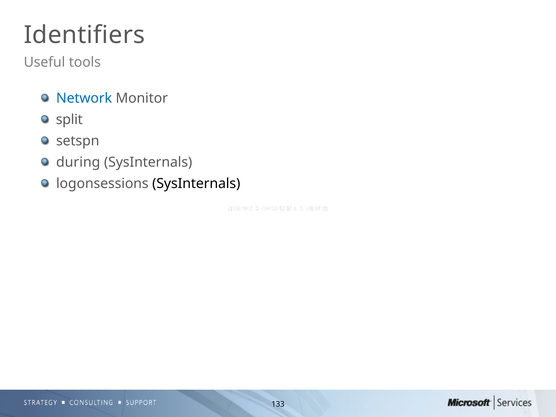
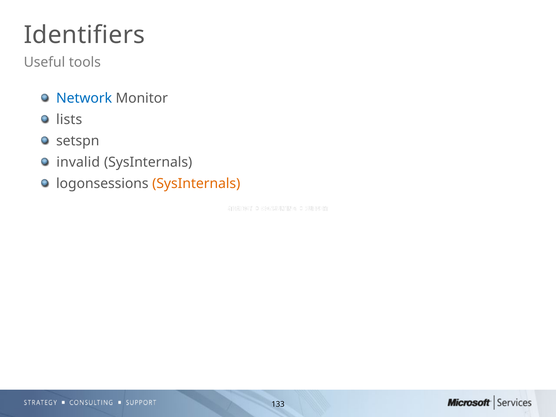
split: split -> lists (69, 120)
during: during -> invalid (78, 162)
SysInternals colour: black -> orange (196, 184)
